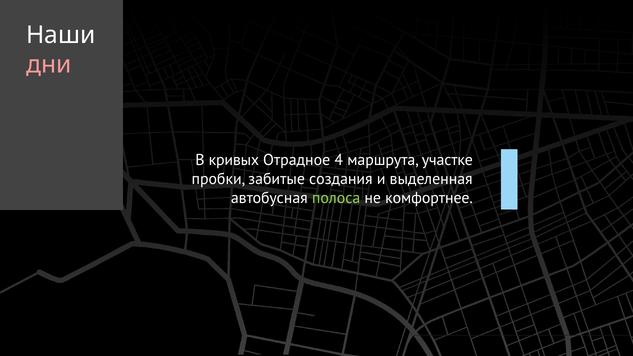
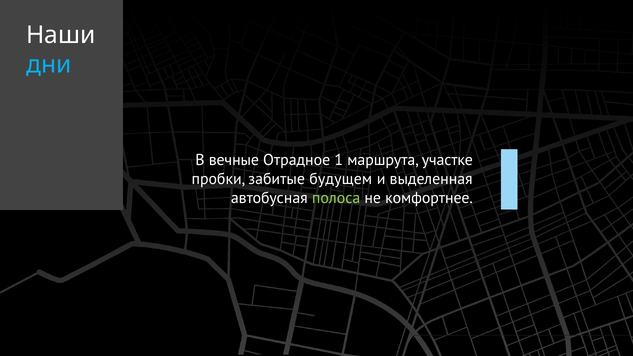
дни colour: pink -> light blue (49, 65)
кривых: кривых -> вечные (234, 160)
4: 4 -> 1 (339, 160)
создания: создания -> будущем (341, 179)
